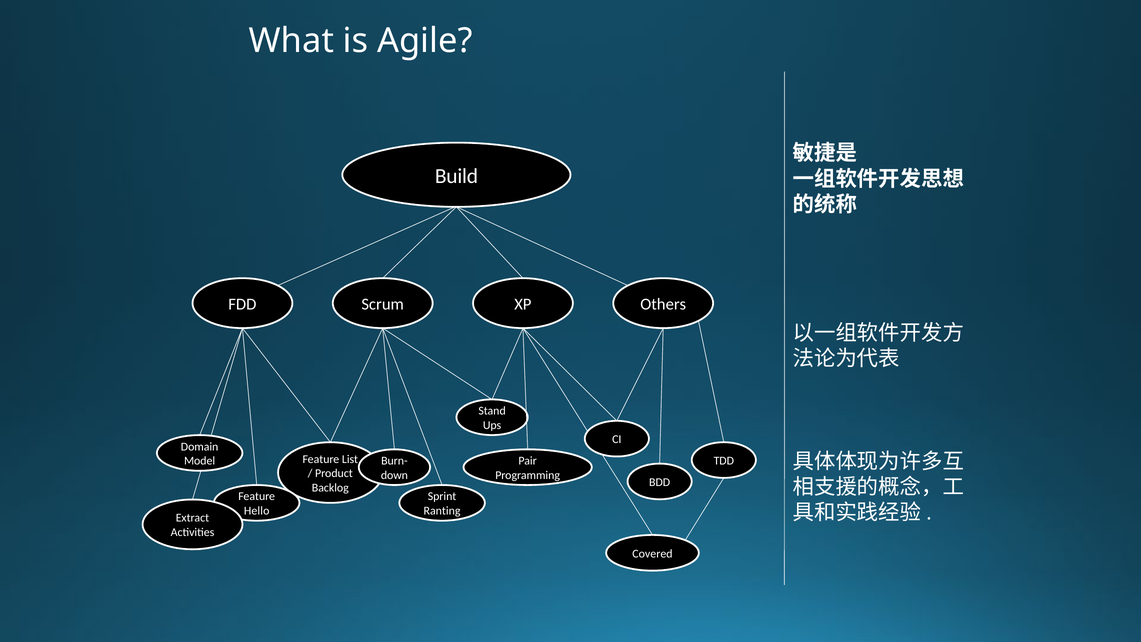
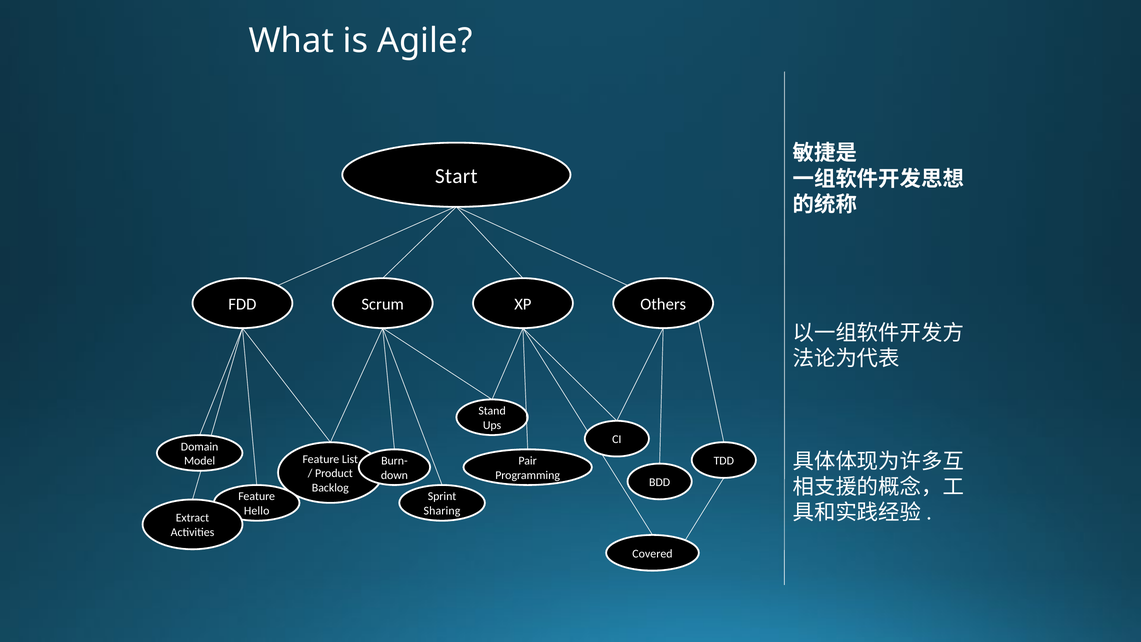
Build: Build -> Start (456, 176)
Ranting: Ranting -> Sharing (442, 511)
